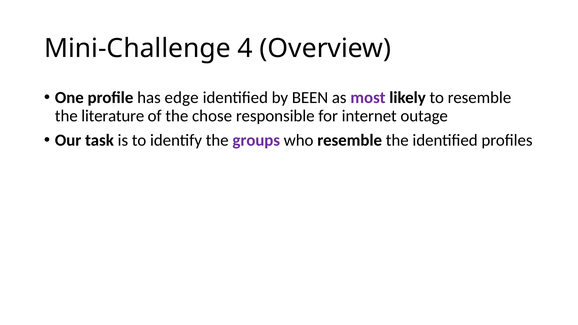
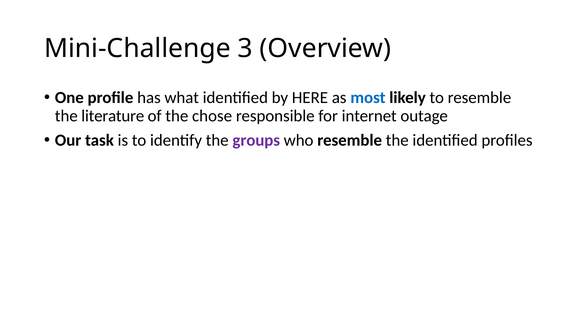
4: 4 -> 3 (245, 49)
edge: edge -> what (182, 98)
BEEN: BEEN -> HERE (310, 98)
most colour: purple -> blue (368, 98)
